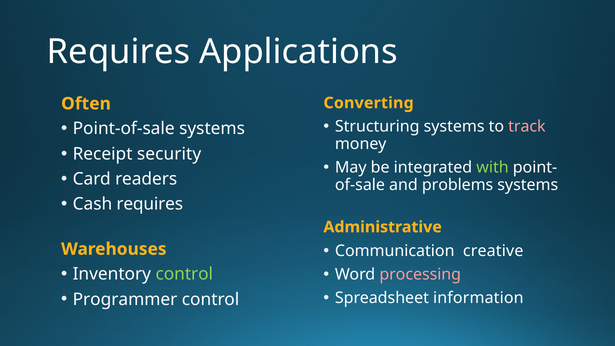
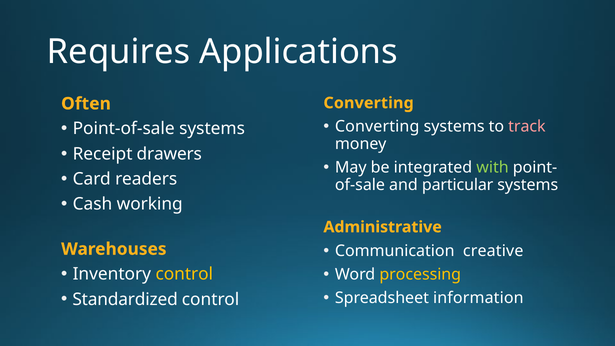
Structuring: Structuring -> Converting (377, 127)
security: security -> drawers (169, 154)
problems: problems -> particular (458, 185)
Cash requires: requires -> working (150, 204)
control colour: light green -> yellow (184, 274)
processing colour: pink -> yellow (420, 274)
Programmer: Programmer -> Standardized (125, 299)
